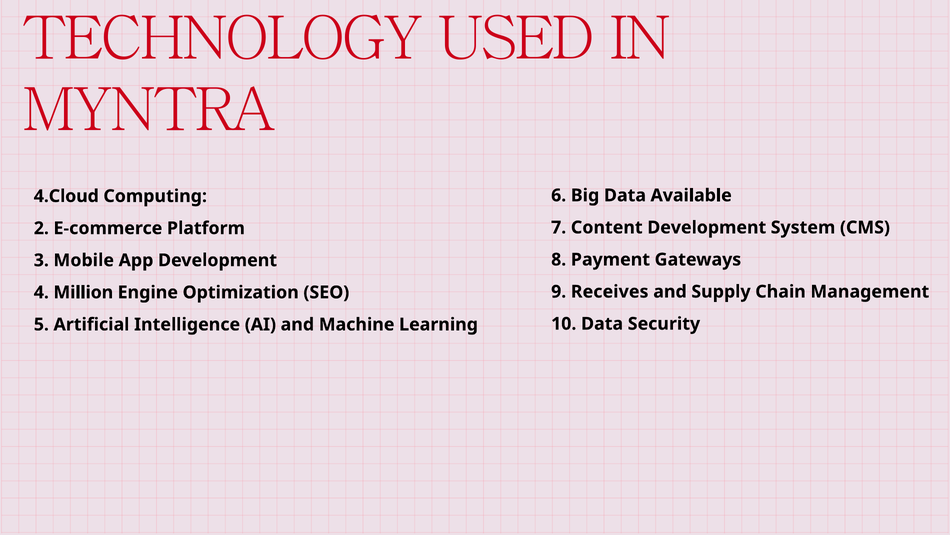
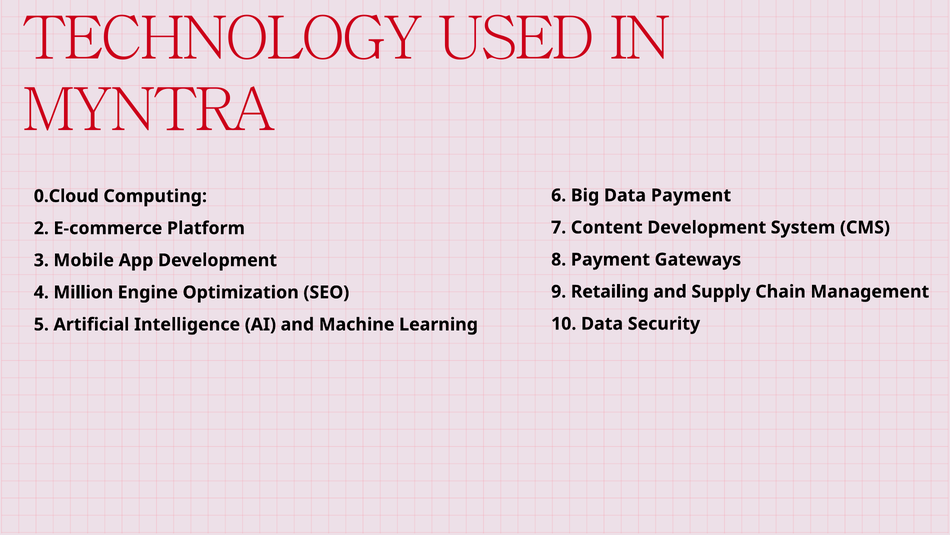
Data Available: Available -> Payment (691, 195)
4.Cloud: 4.Cloud -> 0.Cloud (66, 196)
Receives: Receives -> Retailing (610, 291)
